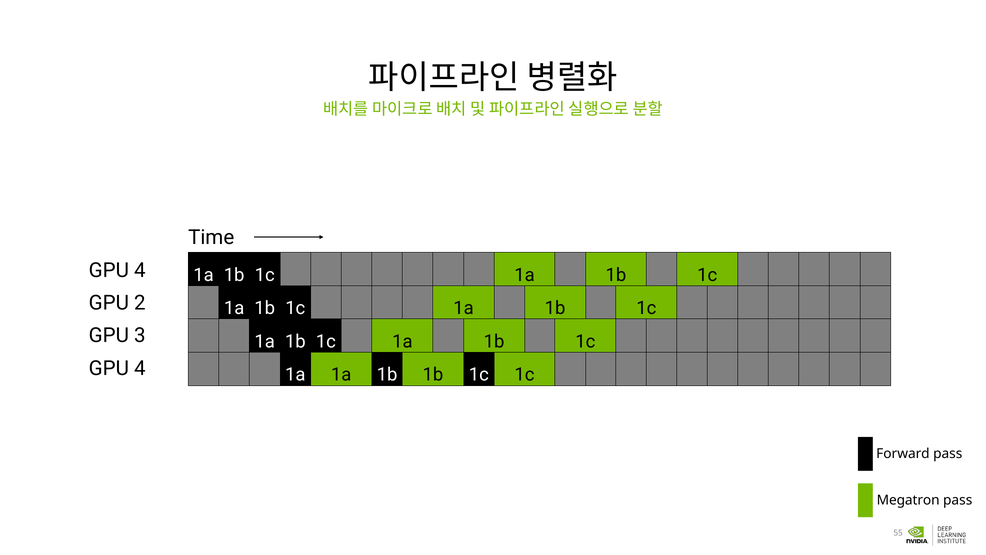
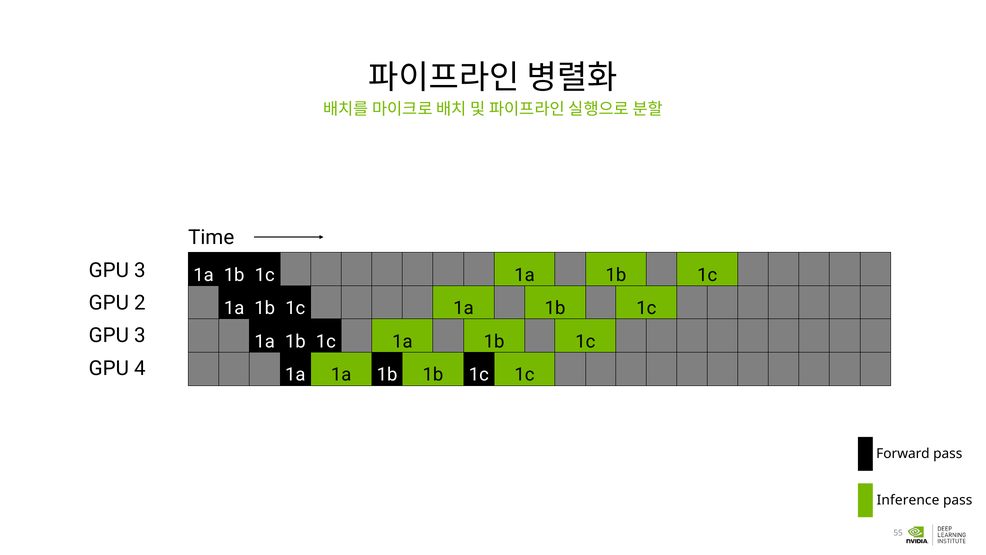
4: 4 -> 3 (140, 270)
Megatron: Megatron -> Inference (908, 500)
